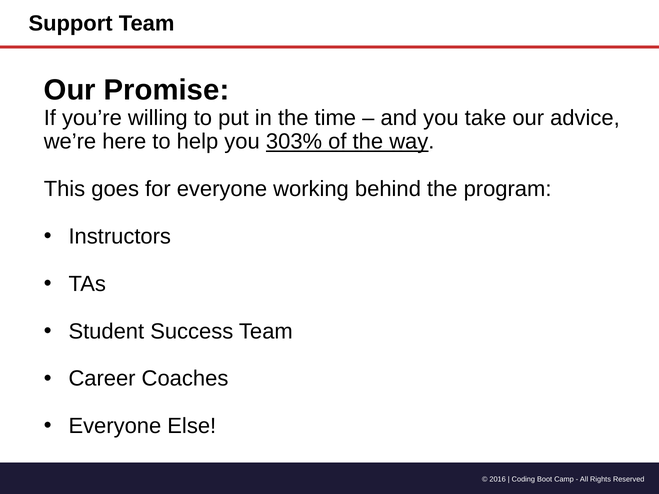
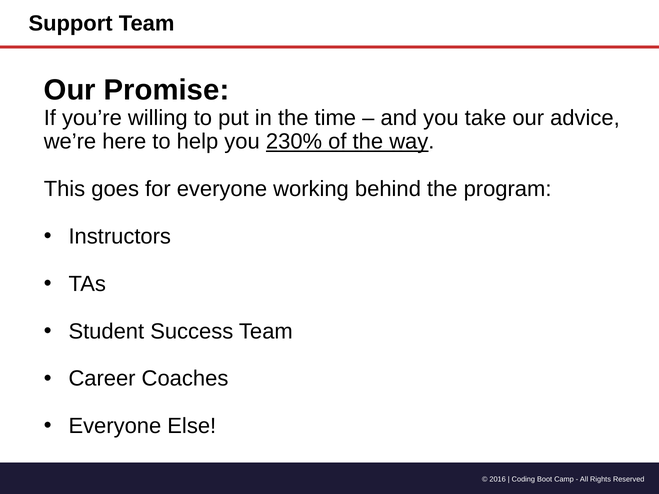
303%: 303% -> 230% (294, 142)
